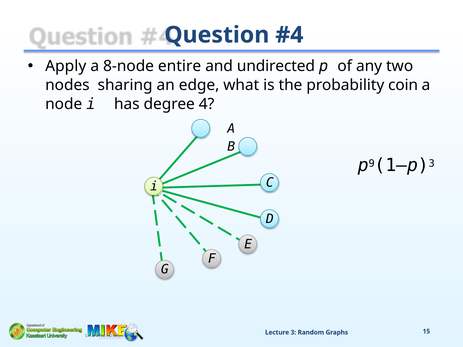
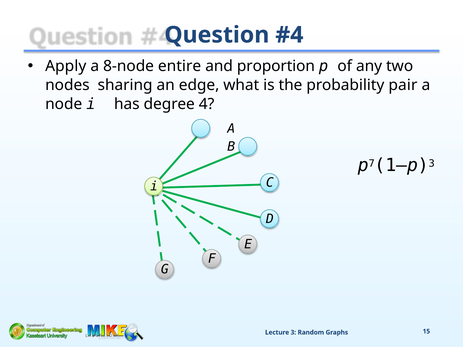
undirected: undirected -> proportion (276, 66)
coin: coin -> pair (403, 85)
9: 9 -> 7 (372, 163)
